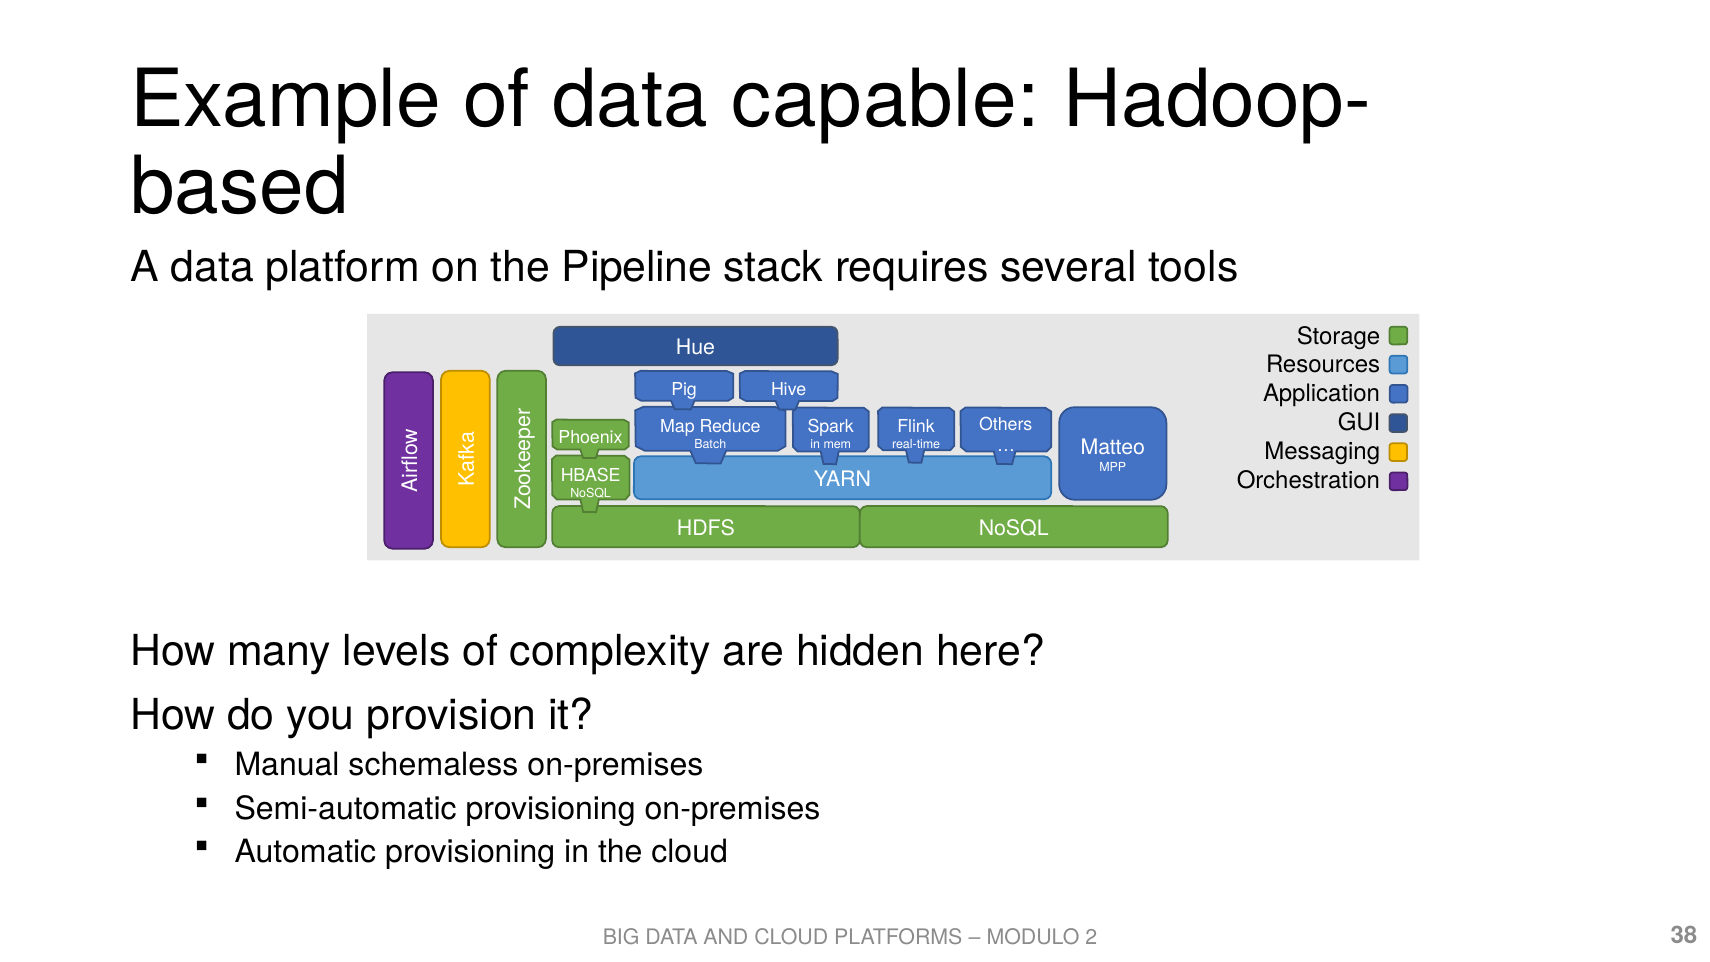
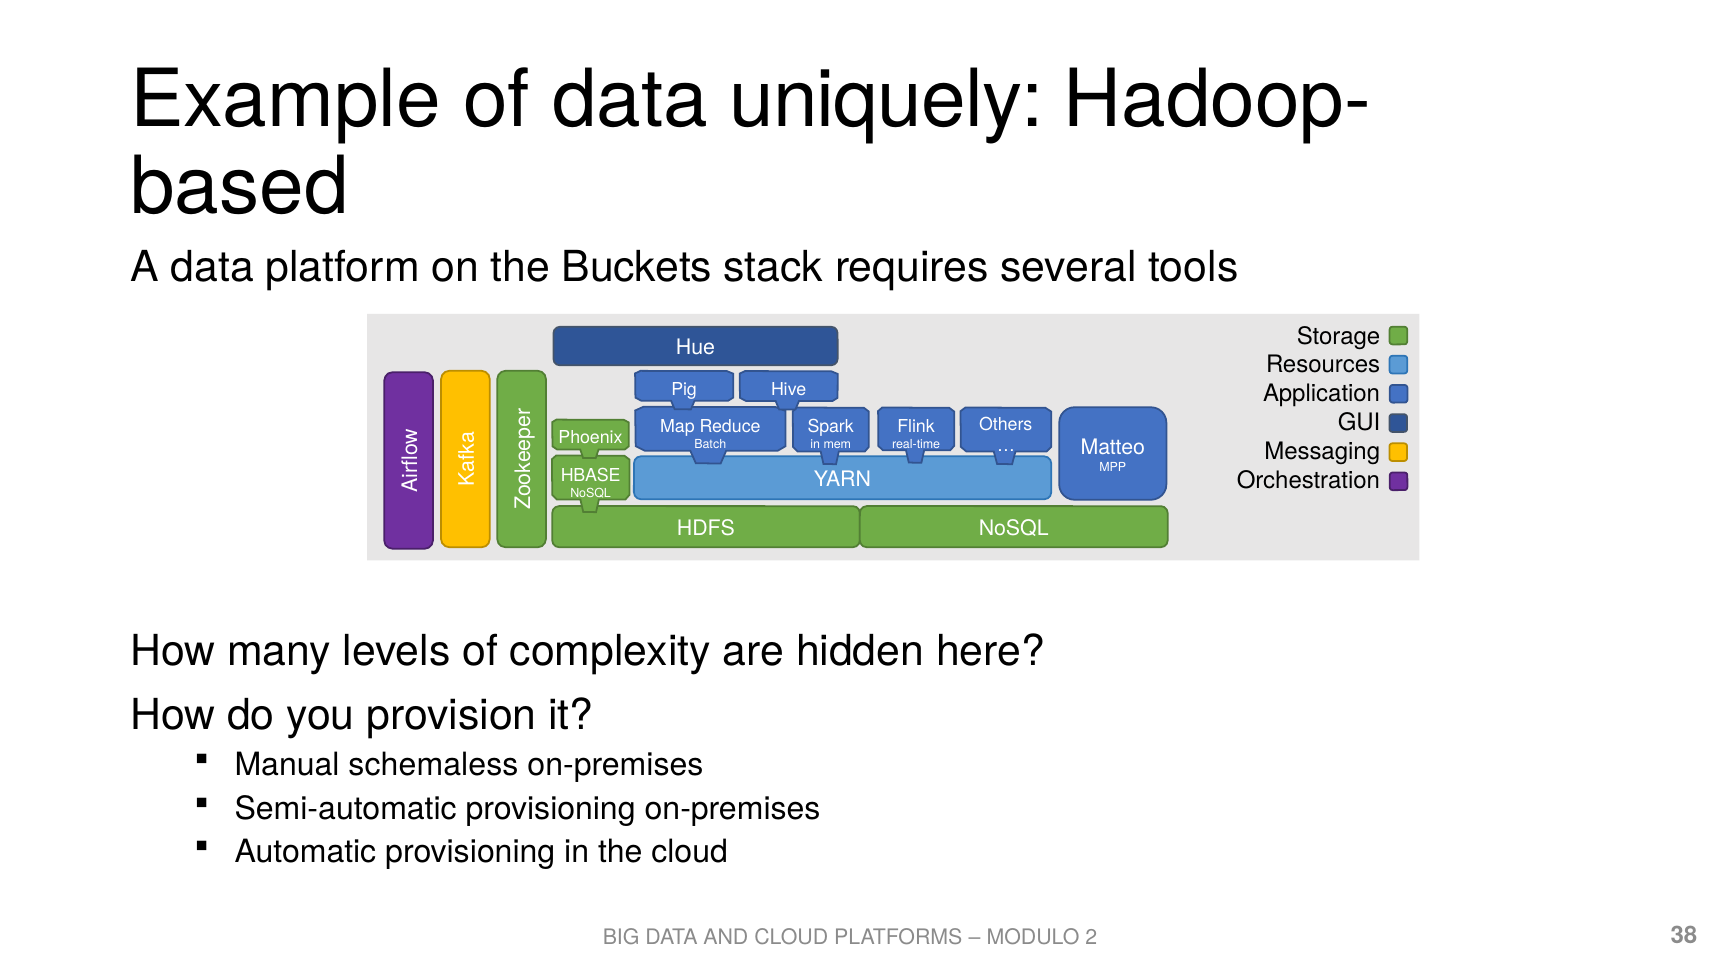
capable: capable -> uniquely (887, 100)
Pipeline: Pipeline -> Buckets (637, 268)
